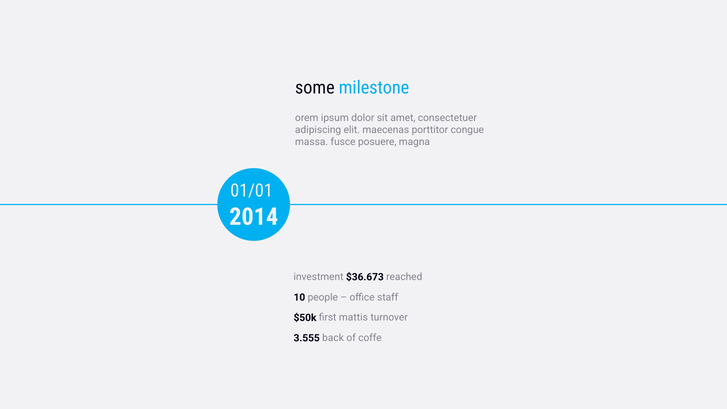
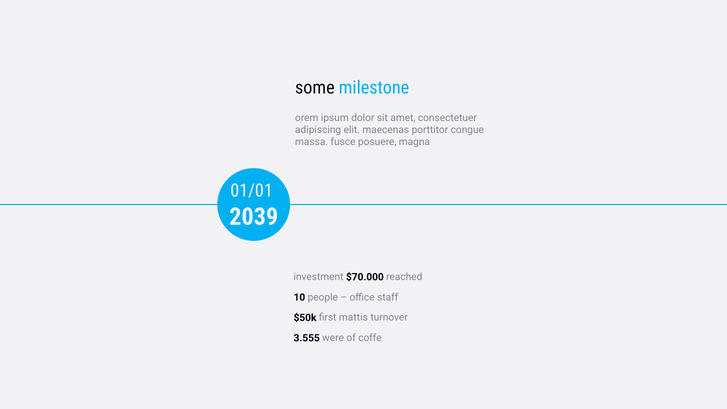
2014: 2014 -> 2039 (254, 217)
$36.673: $36.673 -> $70.000 (365, 277)
back: back -> were (333, 338)
